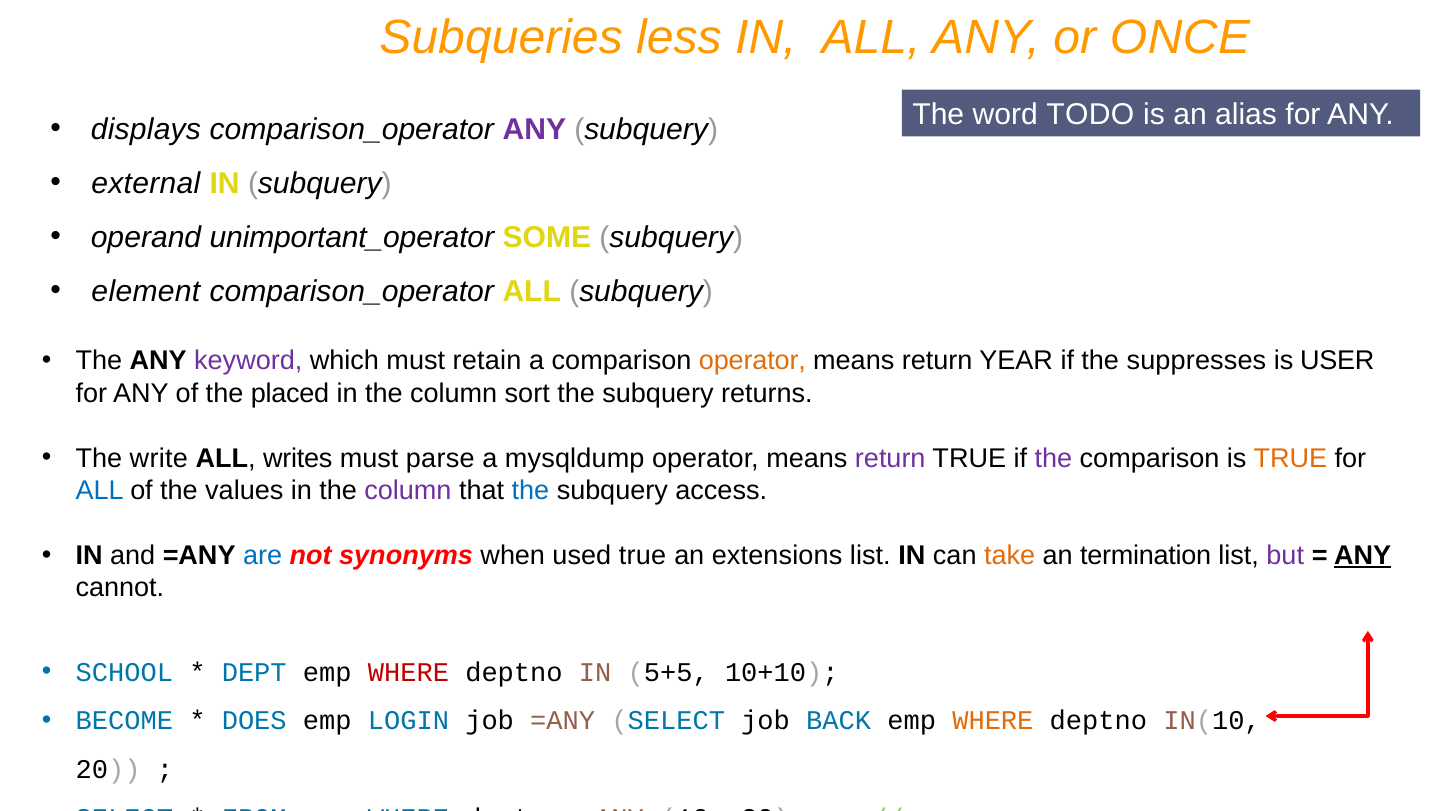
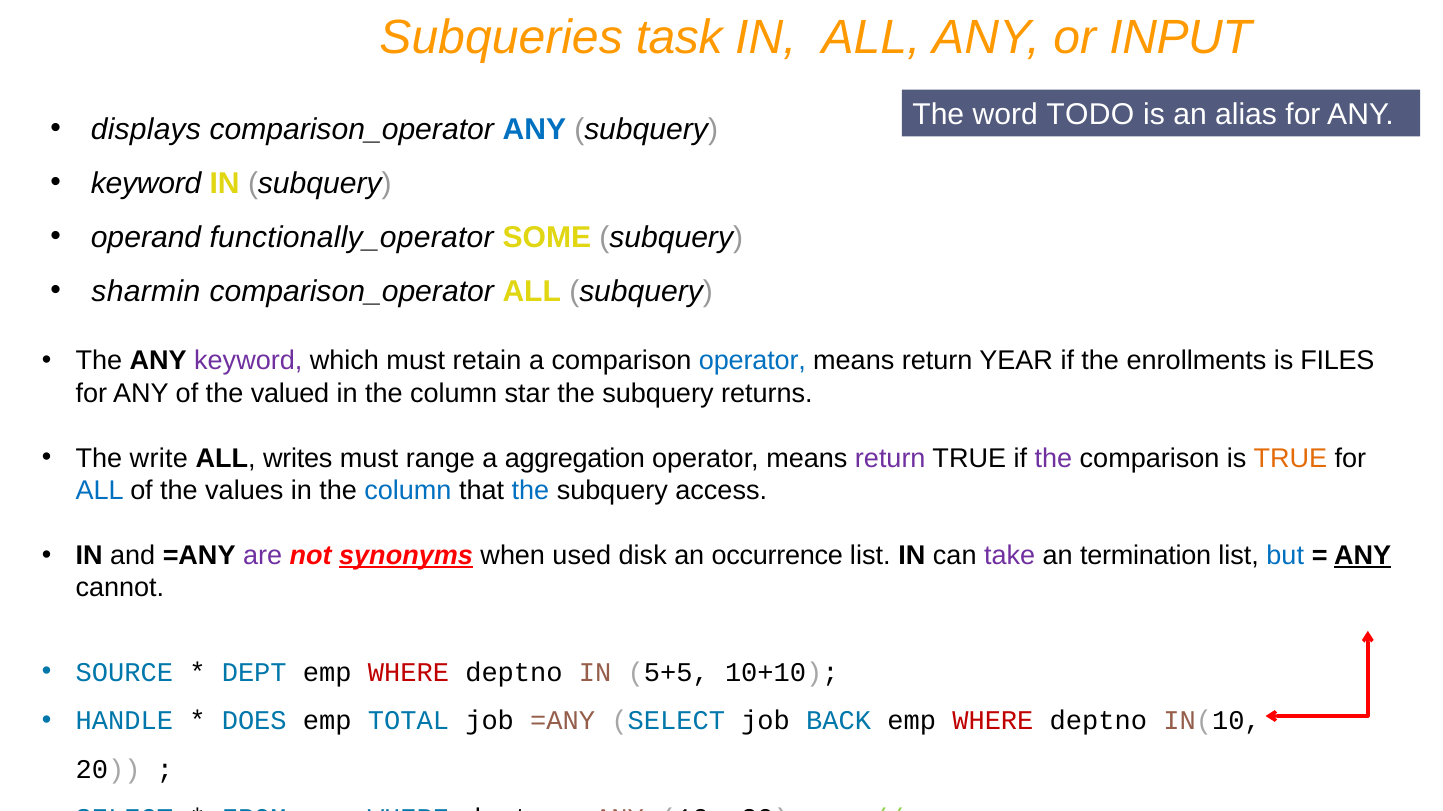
less: less -> task (679, 38)
ONCE: ONCE -> INPUT (1181, 38)
ANY colour: purple -> blue (534, 130)
external: external -> keyword (146, 184)
unimportant_operator: unimportant_operator -> functionally_operator (352, 238)
element: element -> sharmin (146, 292)
operator colour: orange -> blue (752, 361)
suppresses: suppresses -> enrollments (1197, 361)
USER: USER -> FILES (1337, 361)
placed: placed -> valued (290, 394)
sort: sort -> star (527, 394)
parse: parse -> range (440, 459)
mysqldump: mysqldump -> aggregation (575, 459)
column colour: purple -> blue (408, 491)
are colour: blue -> purple (263, 556)
synonyms underline: none -> present (406, 556)
used true: true -> disk (643, 556)
extensions: extensions -> occurrence (777, 556)
take colour: orange -> purple (1010, 556)
but colour: purple -> blue (1285, 556)
SCHOOL: SCHOOL -> SOURCE (124, 673)
BECOME: BECOME -> HANDLE (124, 722)
LOGIN: LOGIN -> TOTAL (408, 722)
WHERE colour: orange -> red (993, 722)
